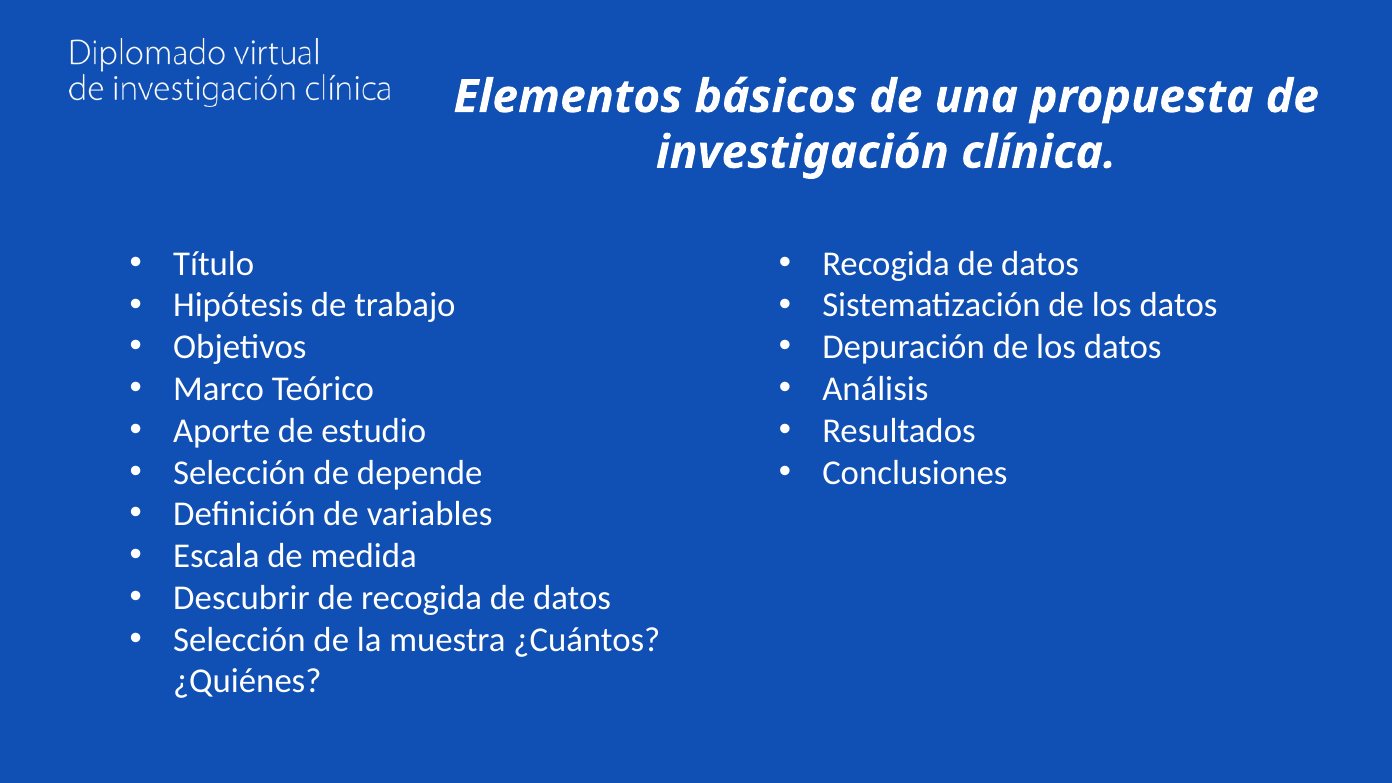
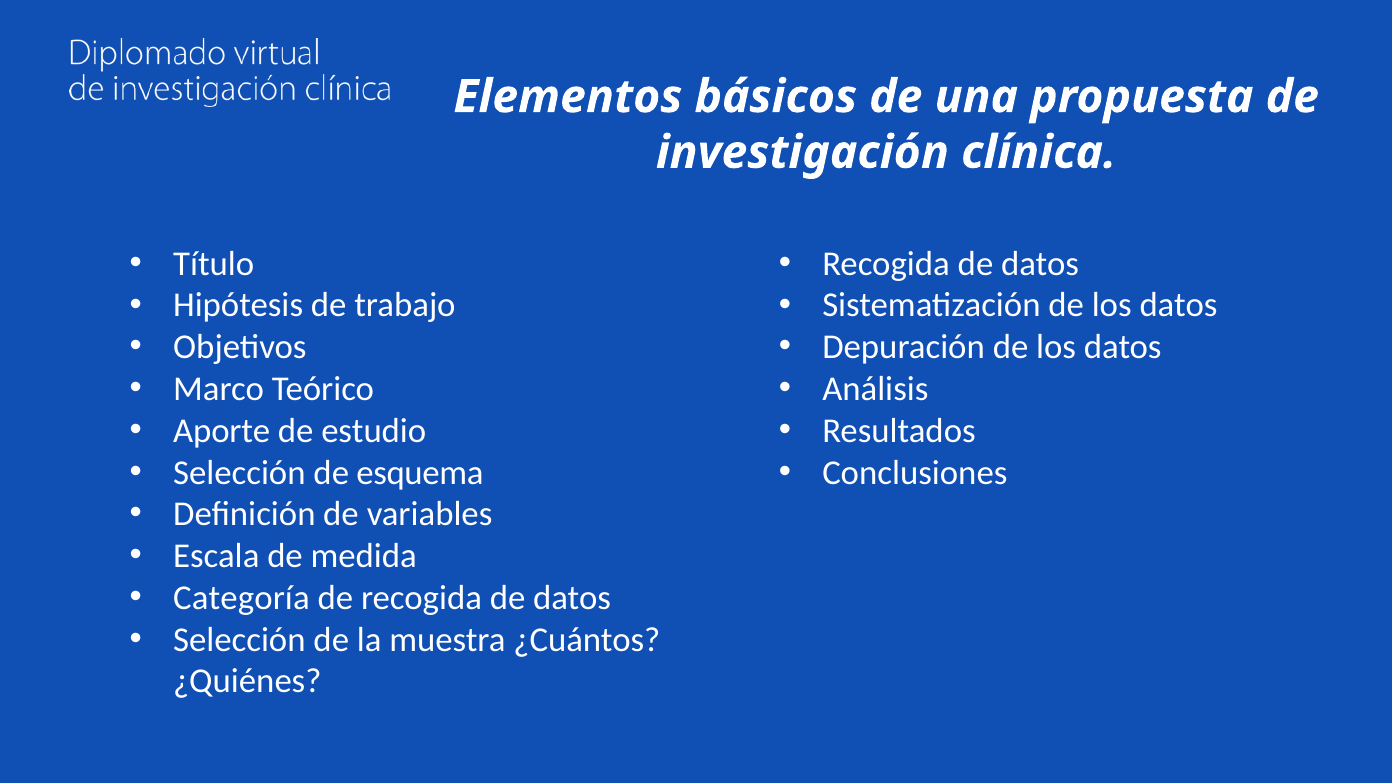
depende: depende -> esquema (420, 473)
Descubrir: Descubrir -> Categoría (241, 598)
